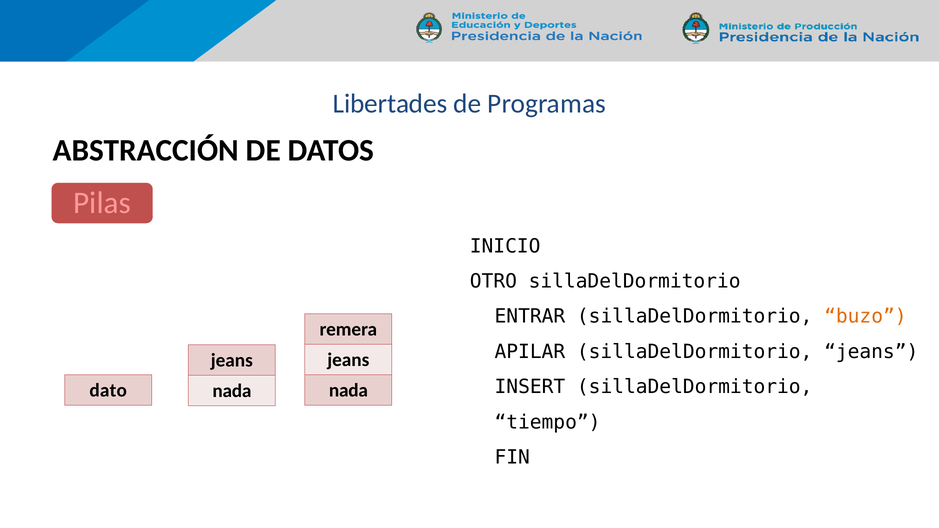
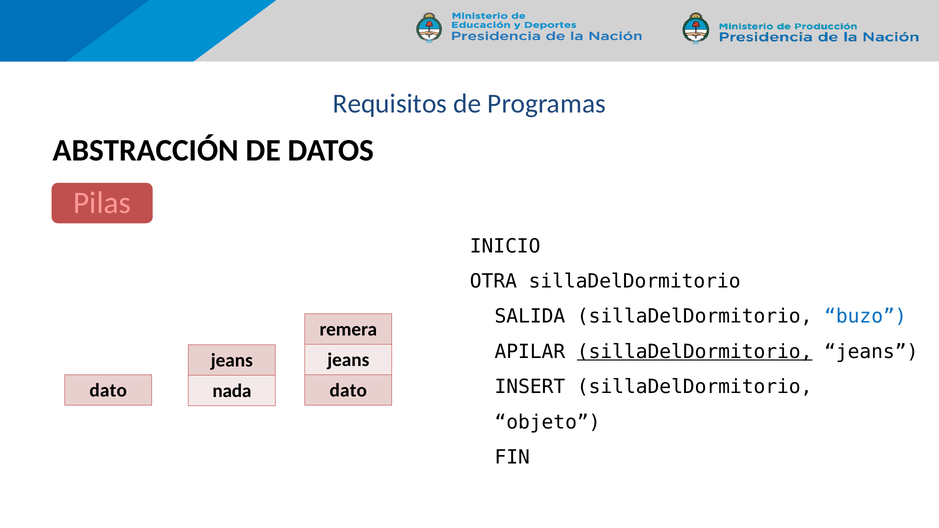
Libertades: Libertades -> Requisitos (390, 104)
OTRO: OTRO -> OTRA (493, 281)
ENTRAR: ENTRAR -> SALIDA (530, 317)
buzo colour: orange -> blue (865, 317)
sillaDelDormitorio underline: none -> present (695, 352)
nada: nada -> dato (348, 390)
tiempo: tiempo -> objeto (547, 422)
